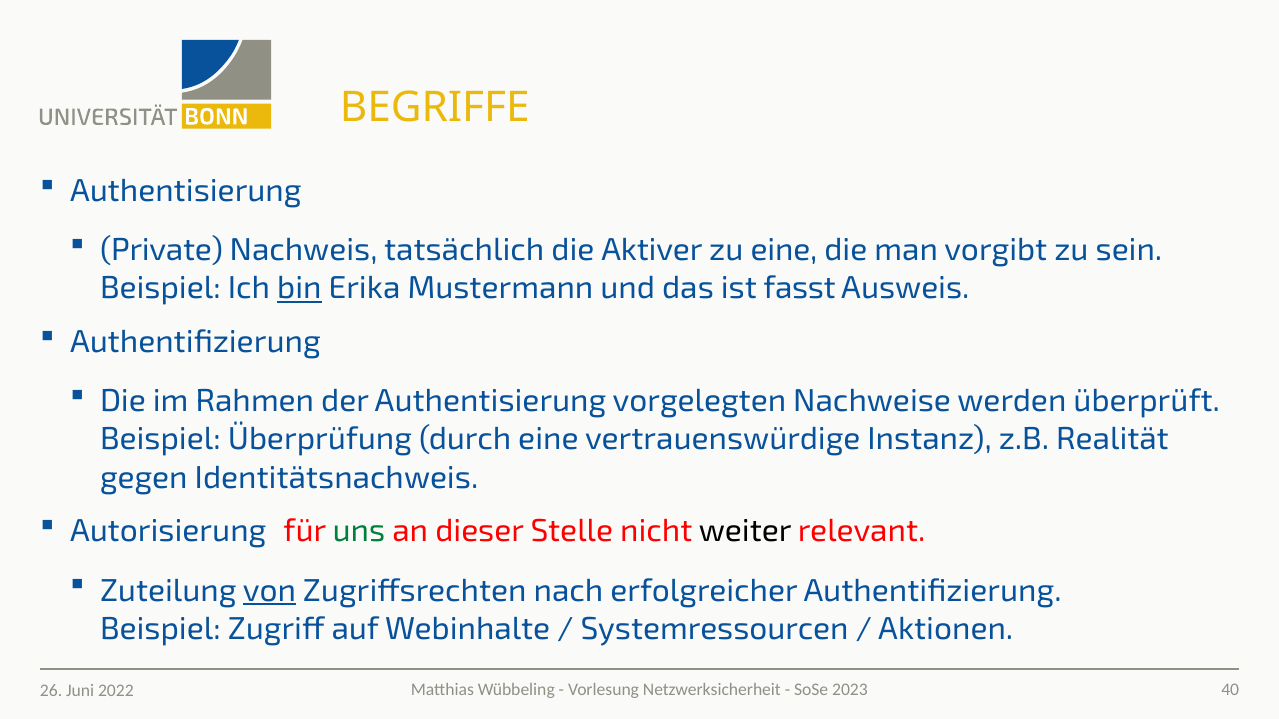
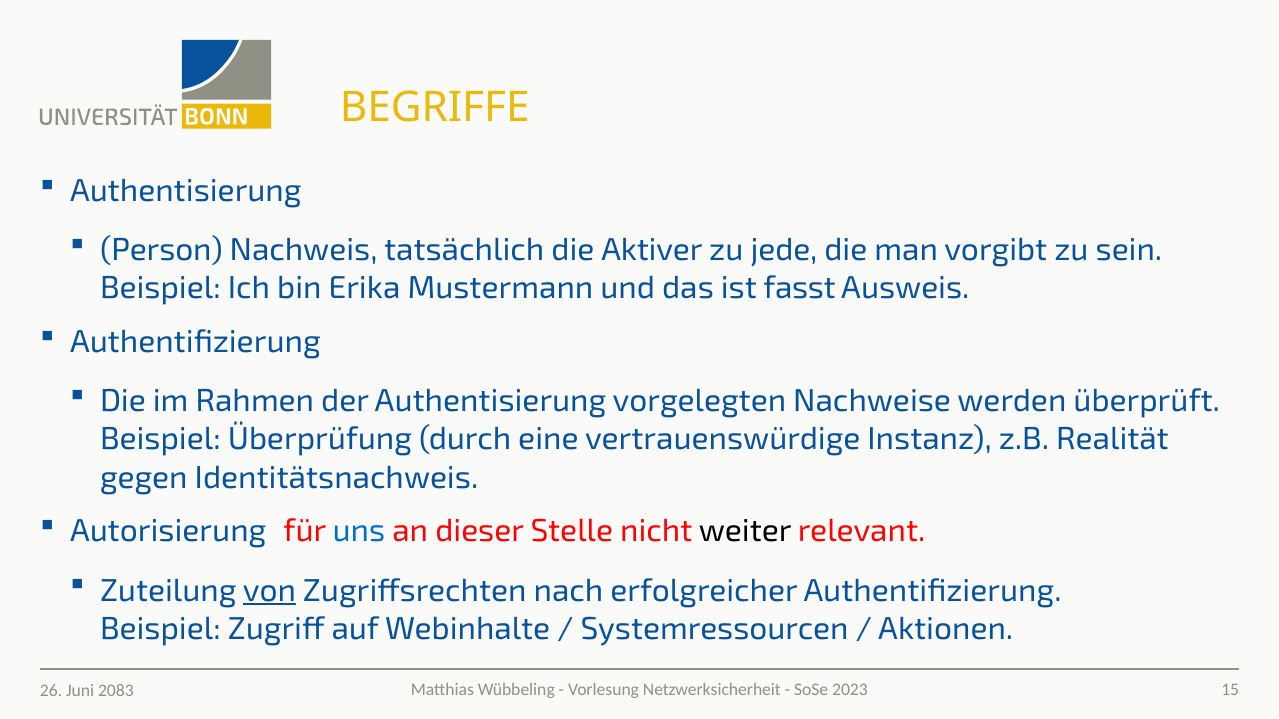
Private: Private -> Person (161, 250)
zu eine: eine -> jede (784, 250)
bin underline: present -> none (299, 289)
uns colour: green -> blue (359, 532)
40: 40 -> 15 (1230, 691)
2022: 2022 -> 2083 (116, 691)
